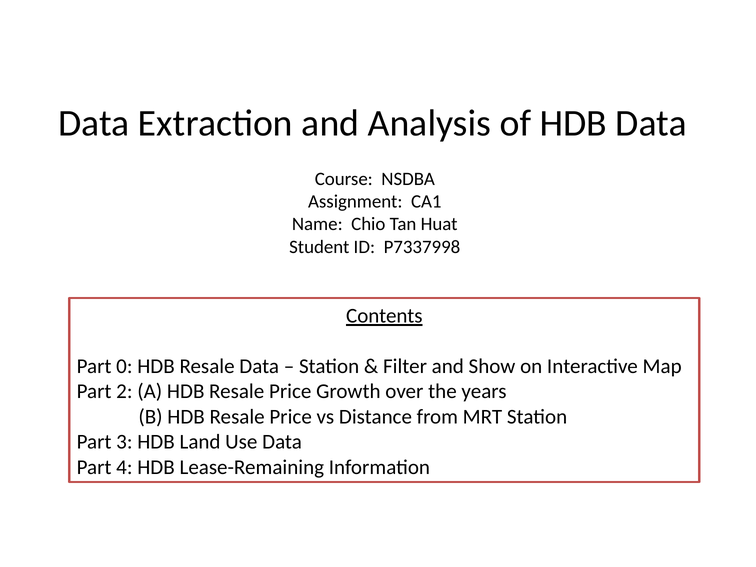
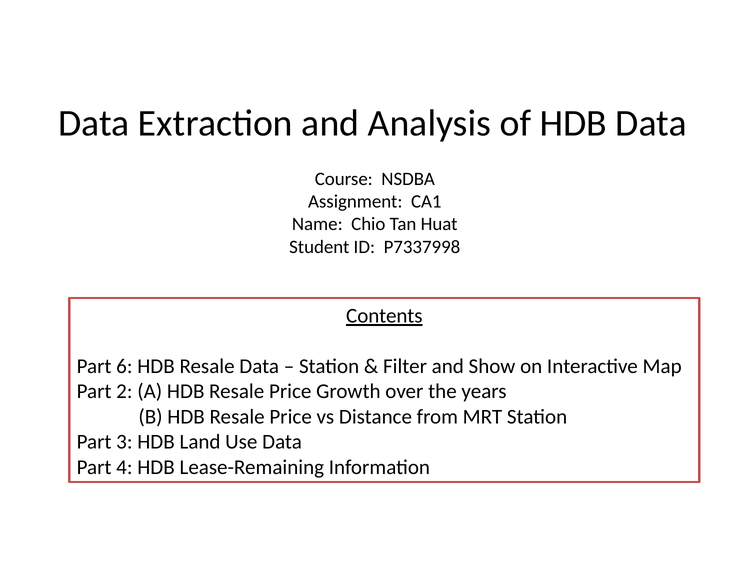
0: 0 -> 6 (124, 366)
